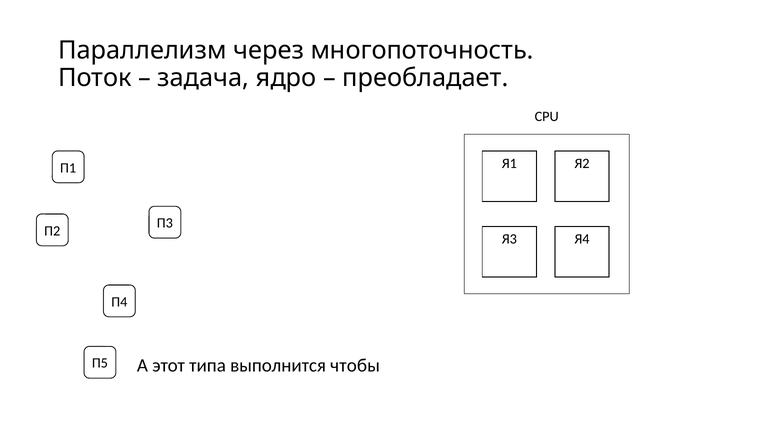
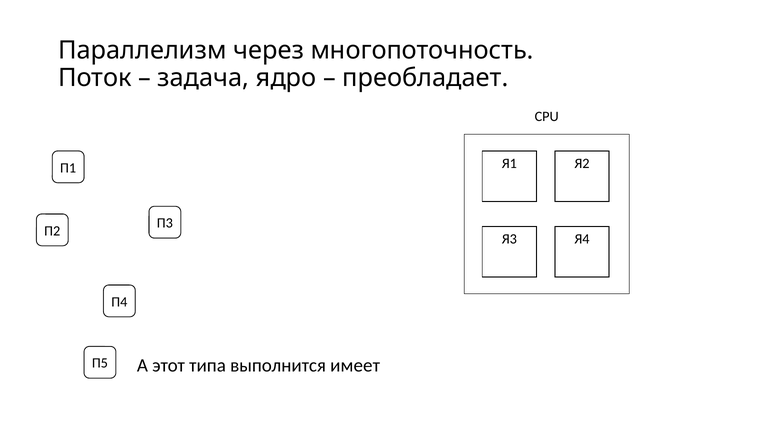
чтобы: чтобы -> имеет (355, 366)
